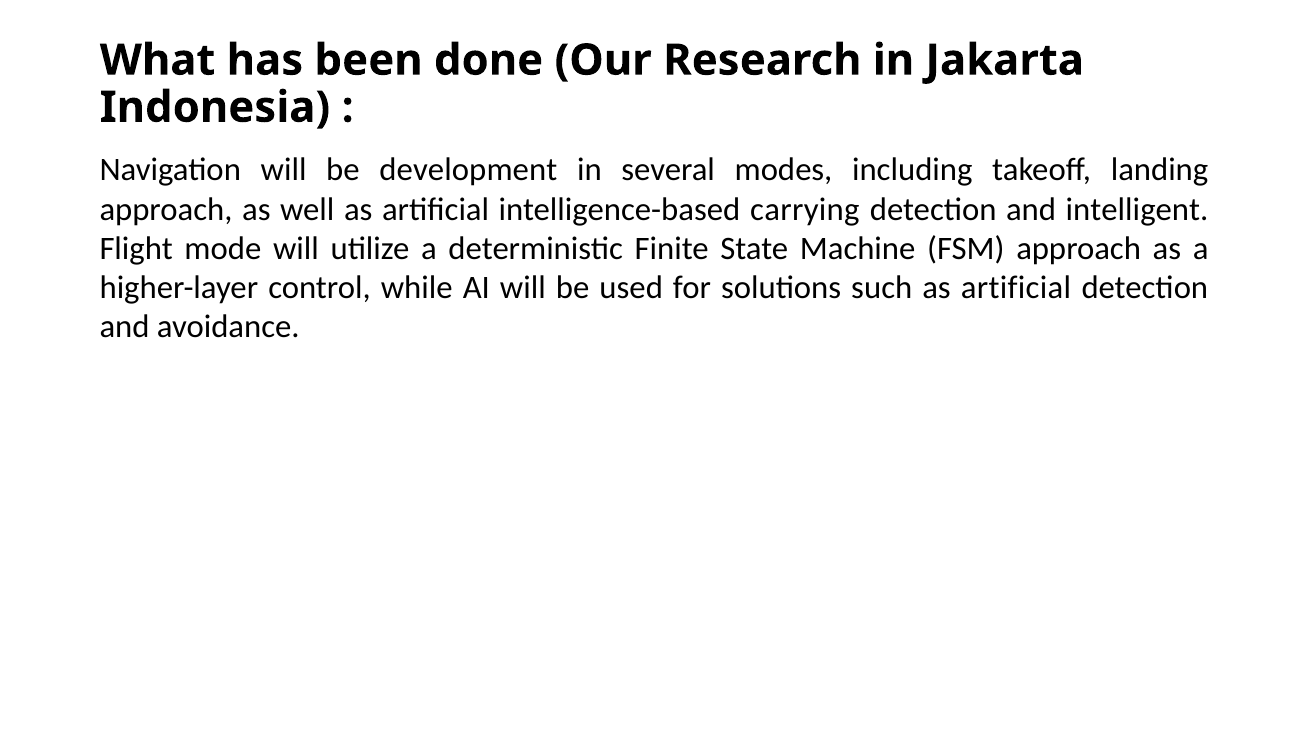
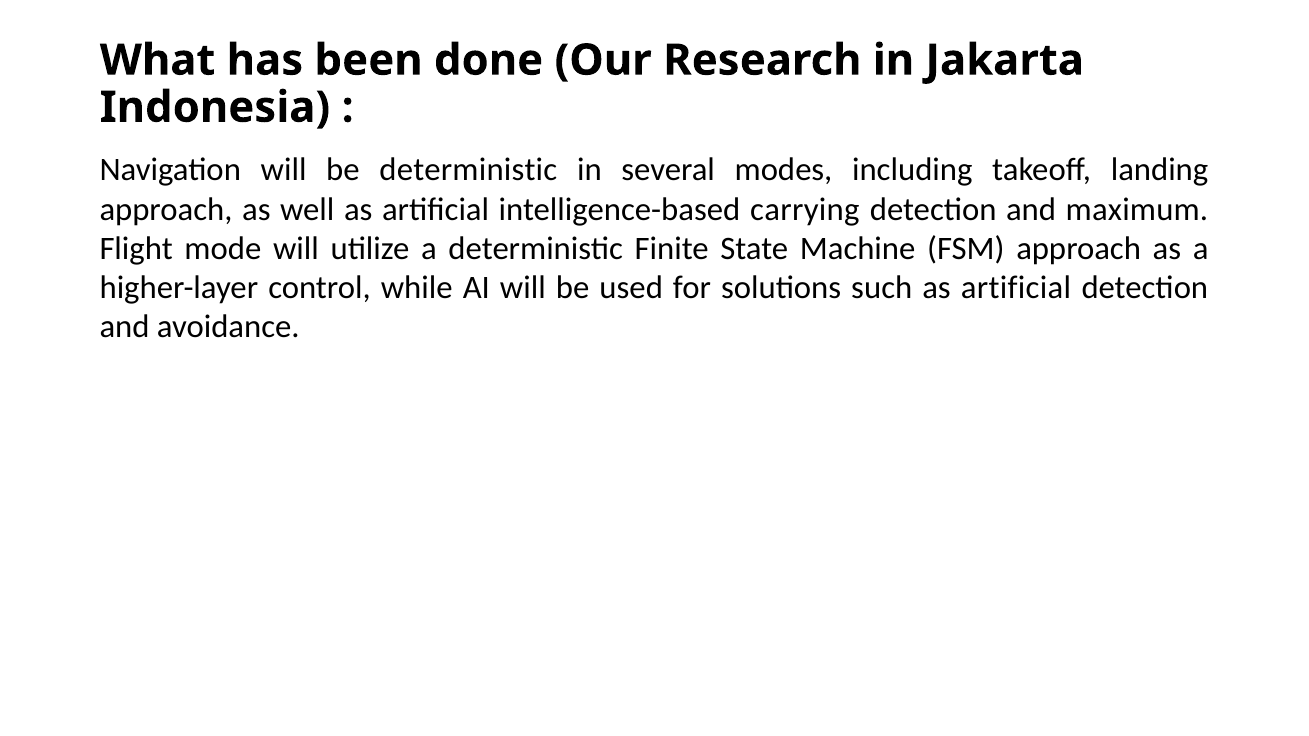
be development: development -> deterministic (468, 170)
intelligent: intelligent -> maximum (1137, 209)
